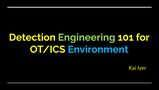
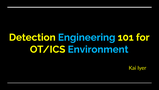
Engineering colour: light green -> light blue (87, 37)
